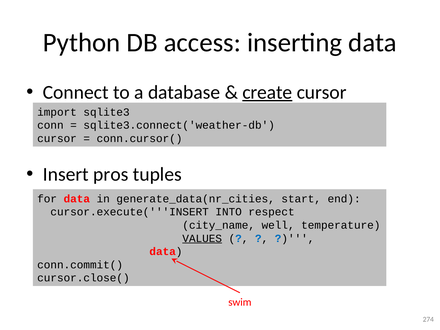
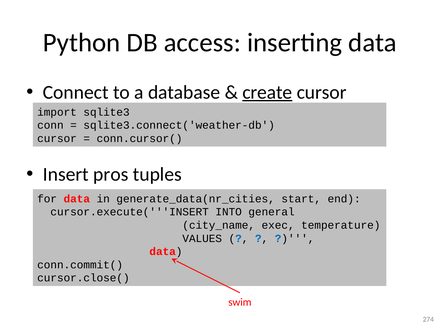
respect: respect -> general (272, 212)
well: well -> exec (278, 225)
VALUES underline: present -> none (202, 238)
